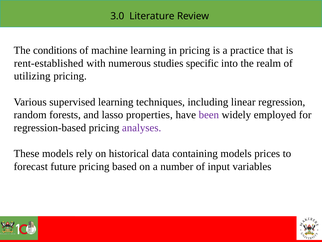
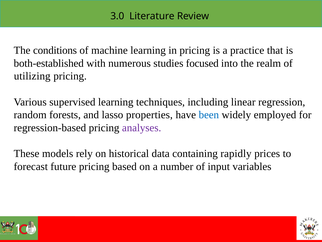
rent-established: rent-established -> both-established (49, 63)
specific: specific -> focused (202, 63)
been colour: purple -> blue (209, 115)
containing models: models -> rapidly (236, 153)
